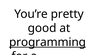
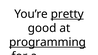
pretty underline: none -> present (67, 14)
